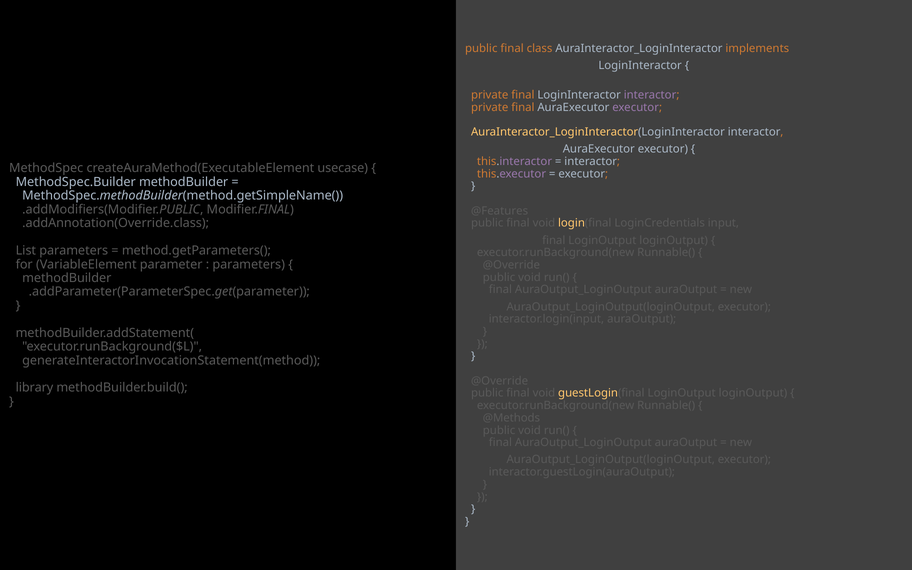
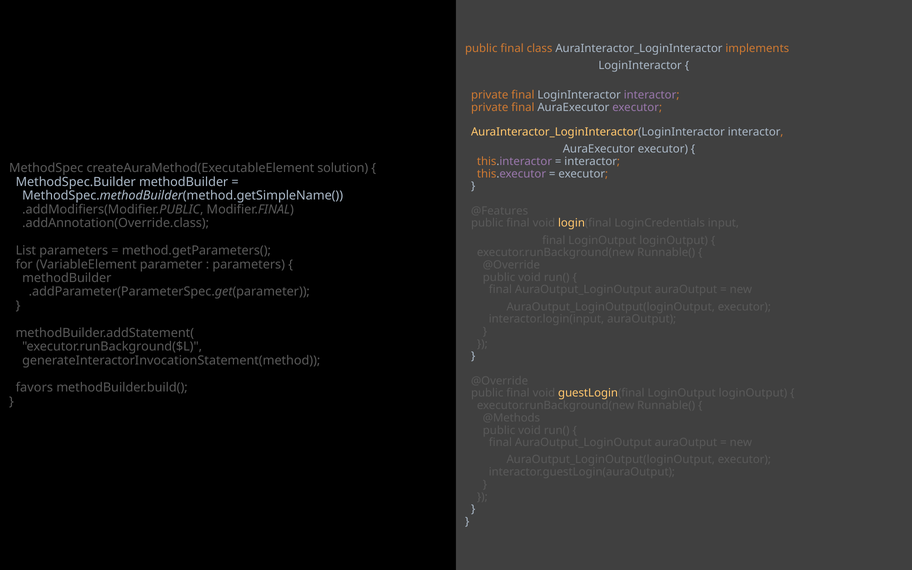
usecase: usecase -> solution (343, 168)
library: library -> favors (34, 388)
